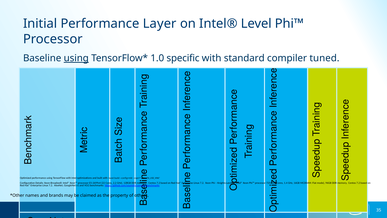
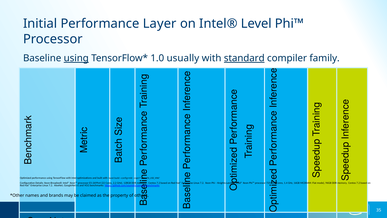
specific: specific -> usually (183, 58)
standard underline: none -> present (244, 58)
tuned: tuned -> family (325, 58)
